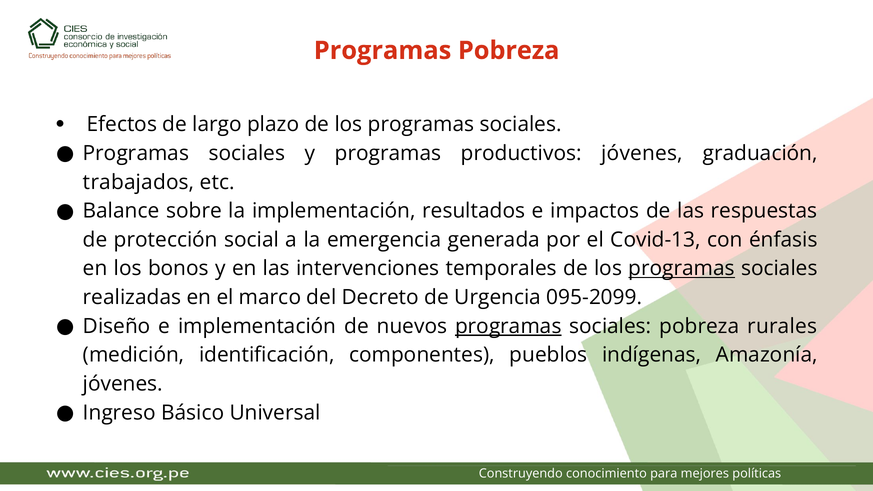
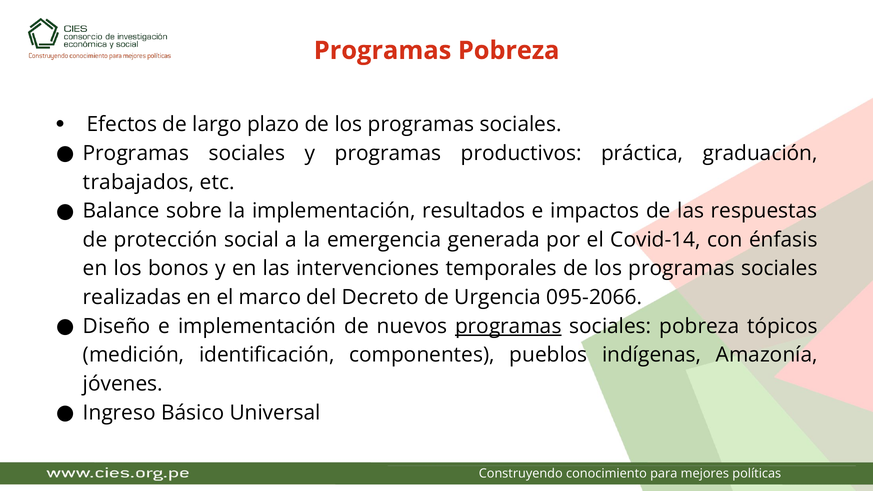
productivos jóvenes: jóvenes -> práctica (642, 153)
Covid-13: Covid-13 -> Covid-14 (656, 240)
programas underline: present -> none (682, 269)
095-2099: 095-2099 -> 095-2066 (594, 297)
rurales: rurales -> tópicos (782, 326)
